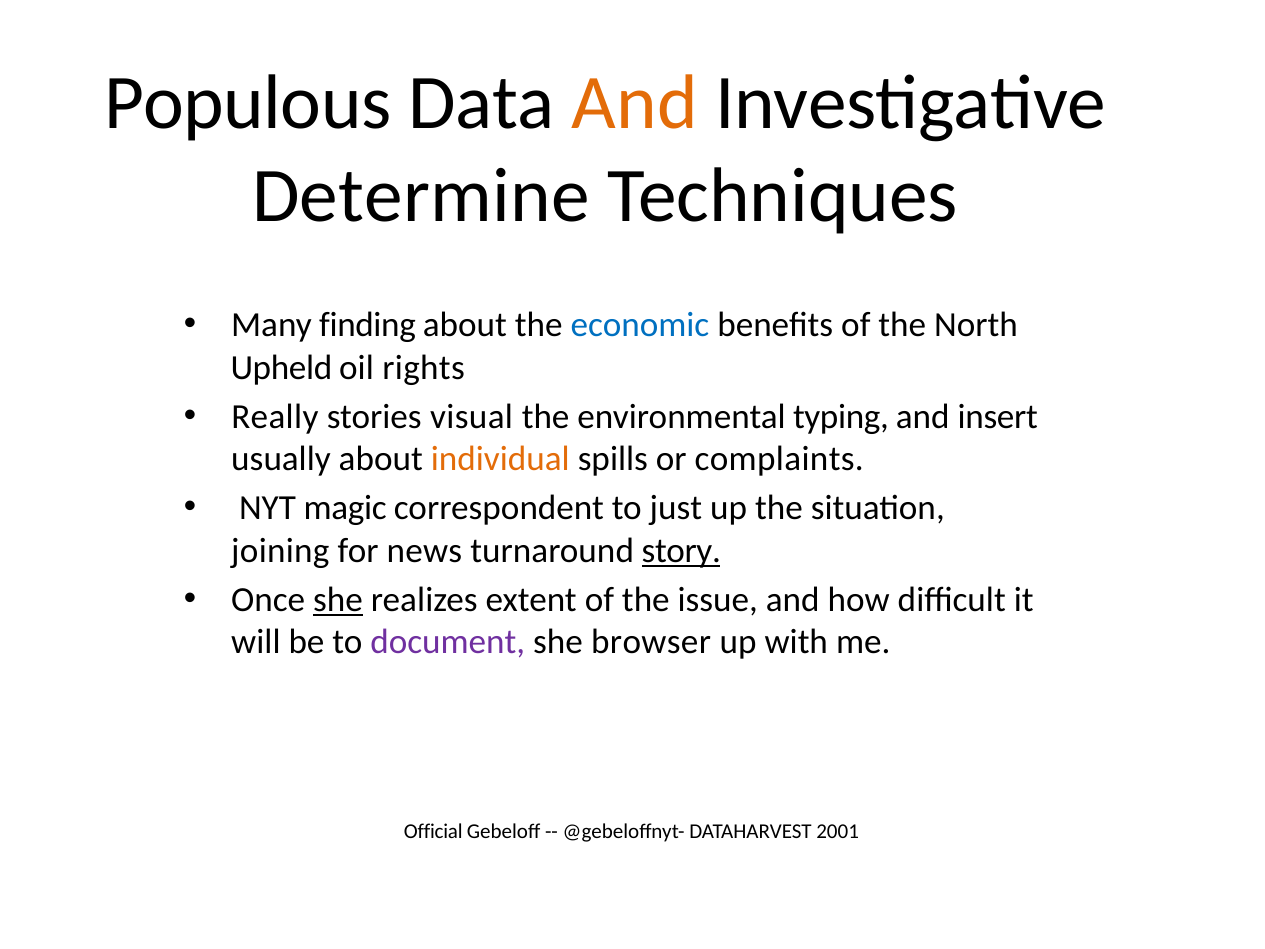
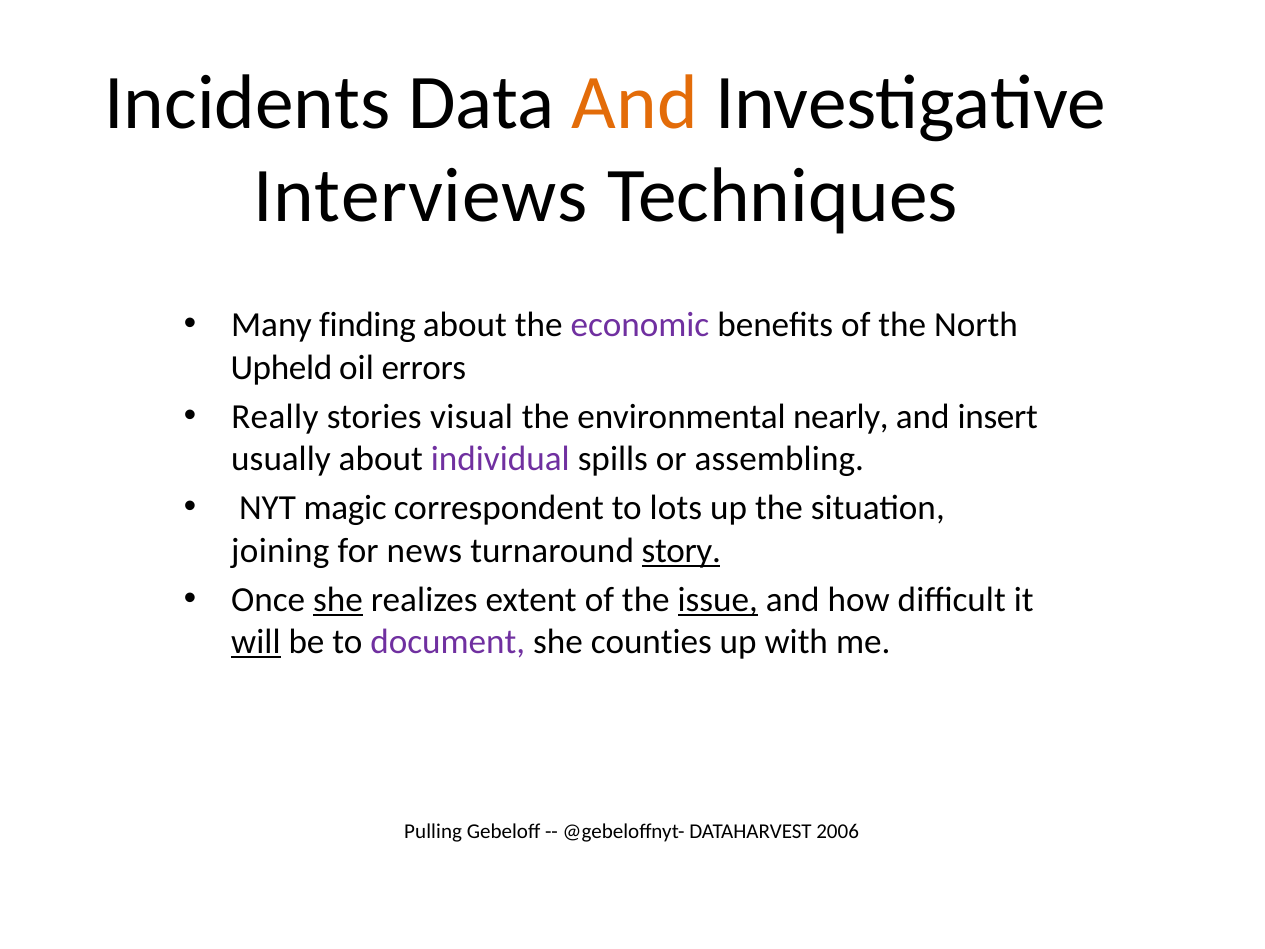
Populous: Populous -> Incidents (247, 103)
Determine: Determine -> Interviews (421, 196)
economic colour: blue -> purple (640, 325)
rights: rights -> errors (424, 367)
typing: typing -> nearly (841, 417)
individual colour: orange -> purple (500, 459)
complaints: complaints -> assembling (779, 459)
just: just -> lots (676, 508)
issue underline: none -> present (718, 600)
will underline: none -> present (256, 642)
browser: browser -> counties (651, 642)
Official: Official -> Pulling (433, 831)
2001: 2001 -> 2006 (838, 831)
